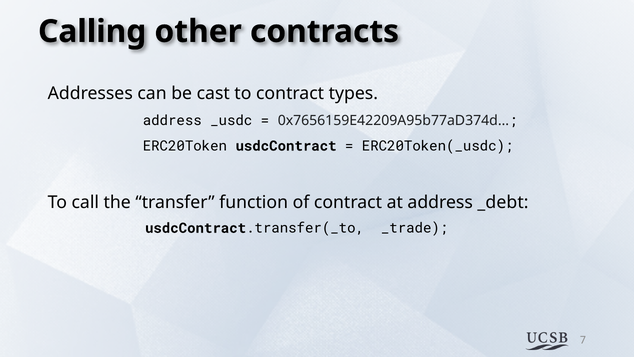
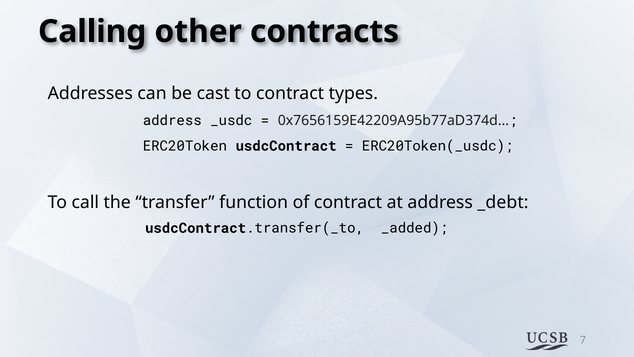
_trade: _trade -> _added (415, 228)
